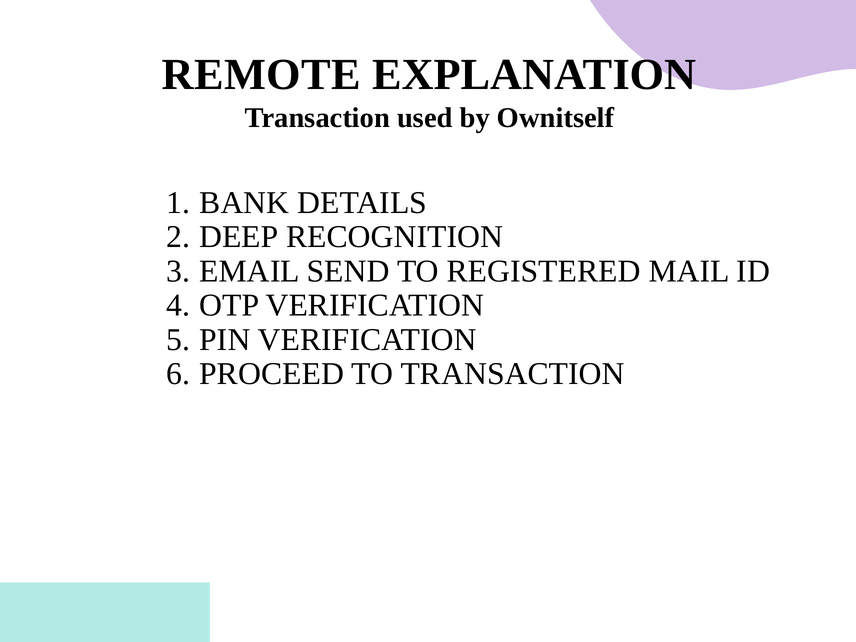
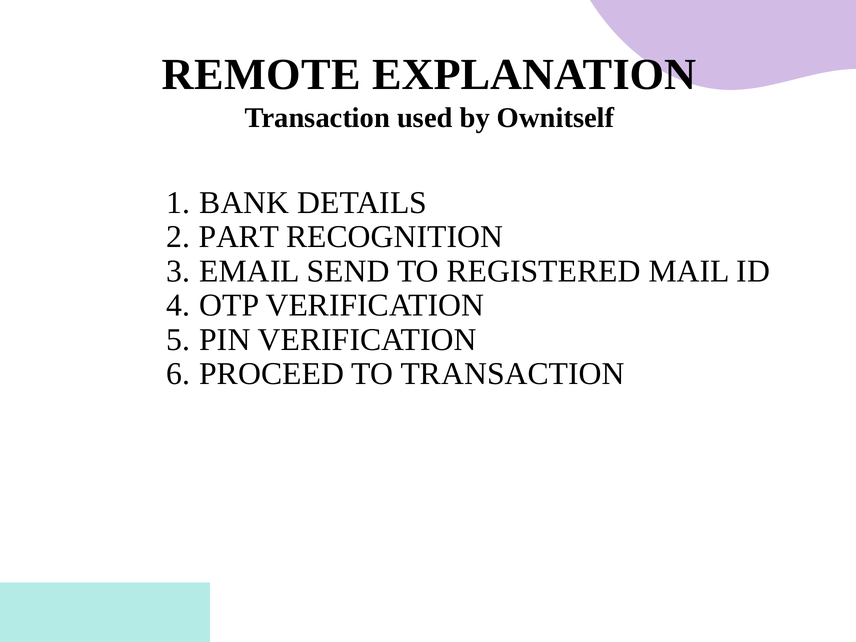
DEEP: DEEP -> PART (239, 237)
